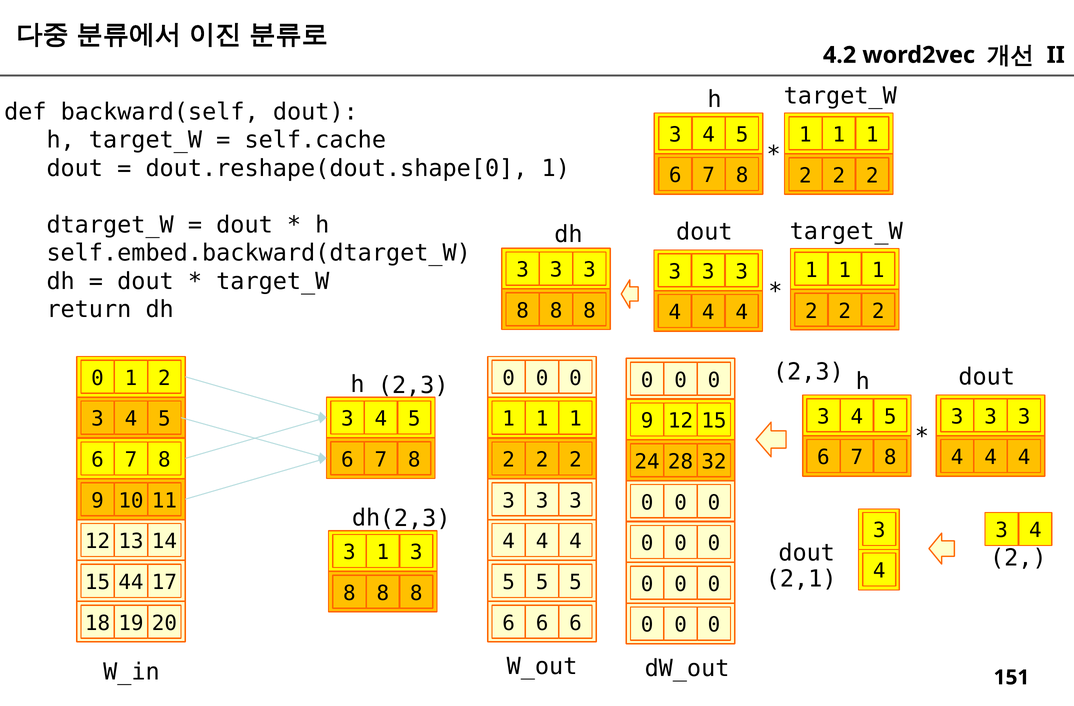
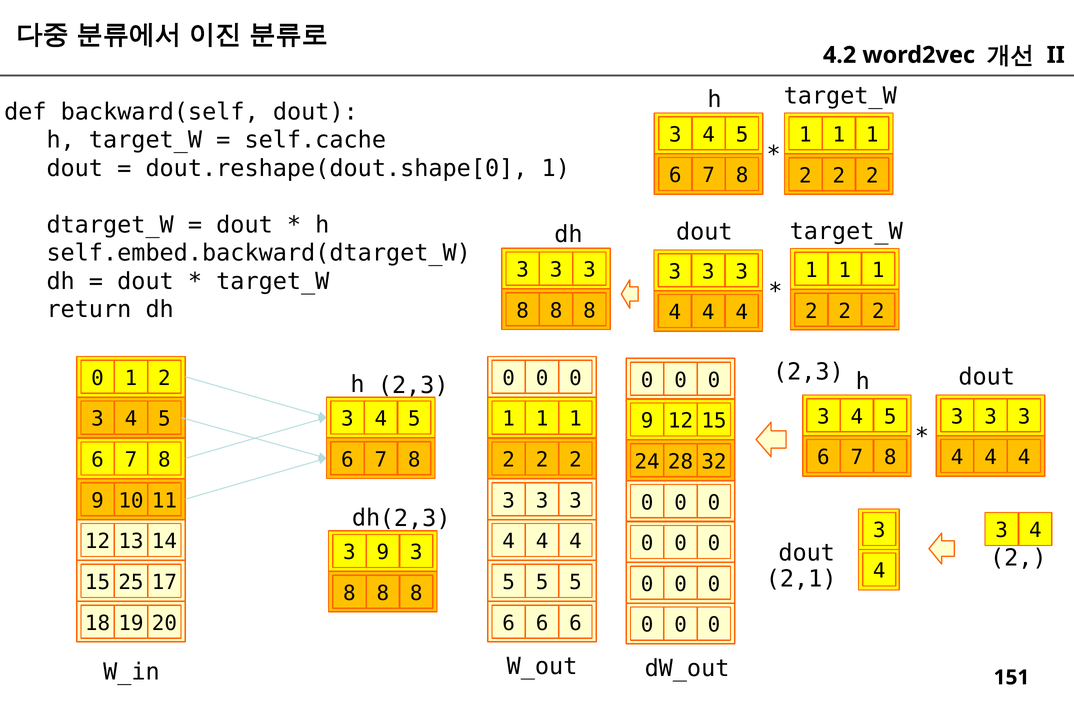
3 1: 1 -> 9 (383, 552)
44: 44 -> 25 (131, 582)
